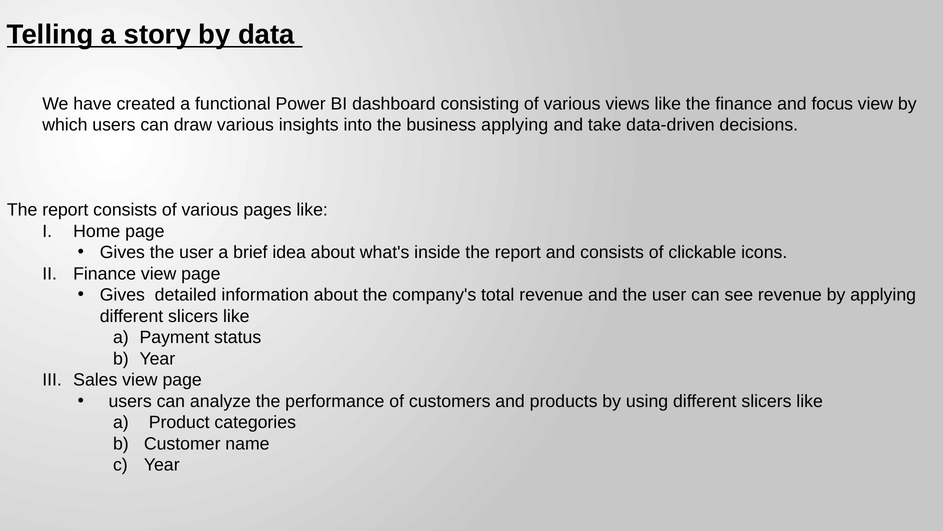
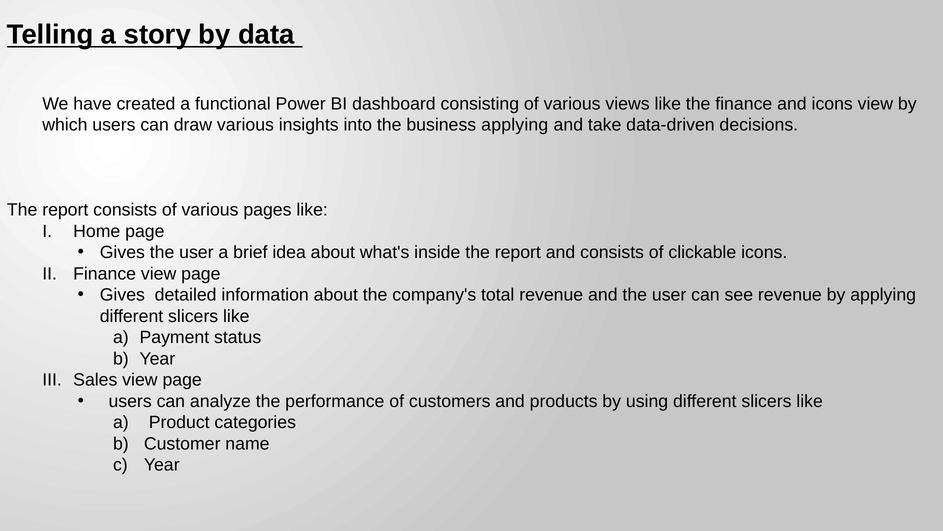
and focus: focus -> icons (832, 104)
